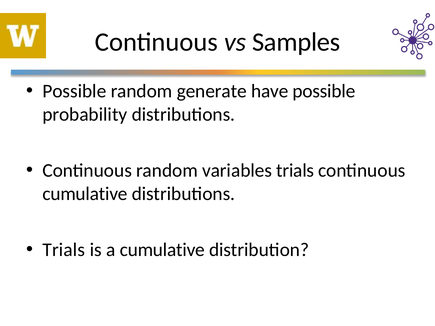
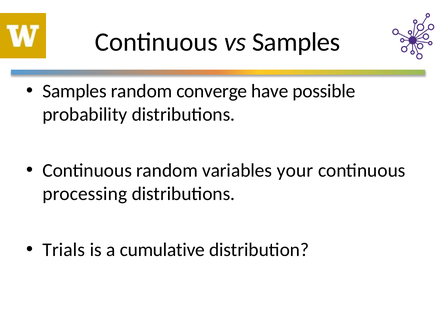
Possible: Possible -> Samples (74, 91)
generate: generate -> converge (212, 91)
variables trials: trials -> your (295, 171)
cumulative: cumulative -> processing (85, 194)
